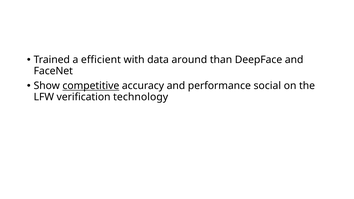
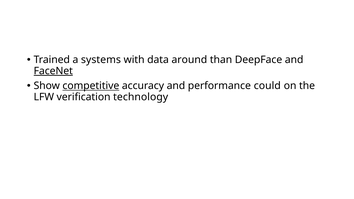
efficient: efficient -> systems (101, 60)
FaceNet underline: none -> present (53, 71)
social: social -> could (267, 86)
